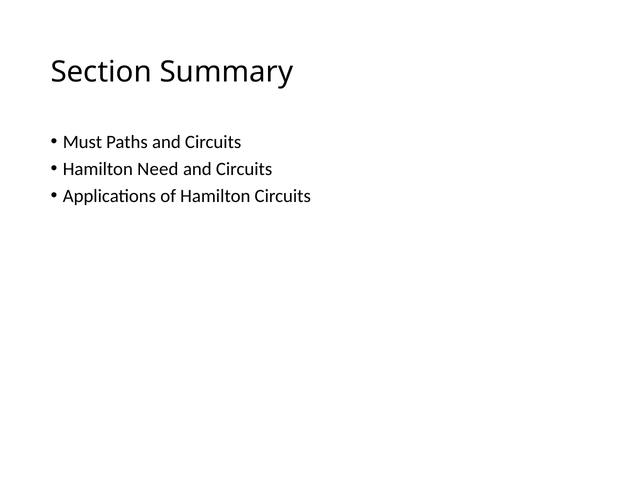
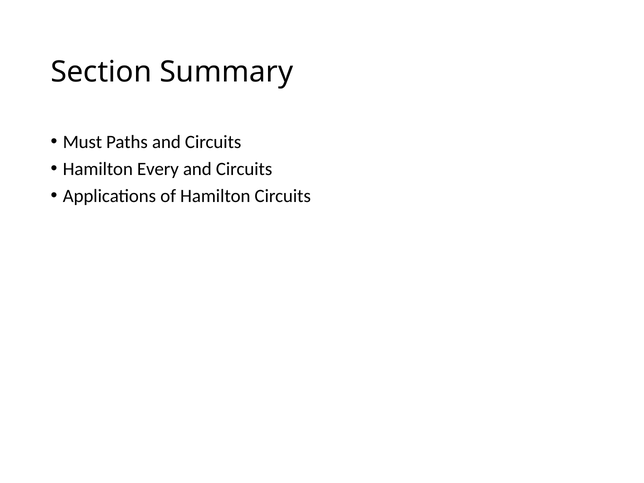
Need: Need -> Every (158, 169)
